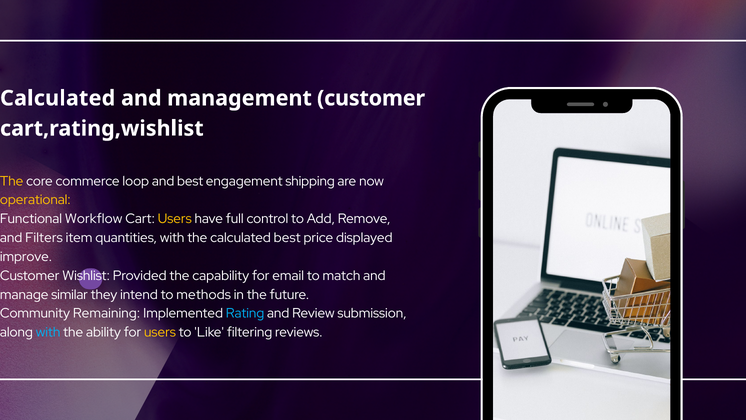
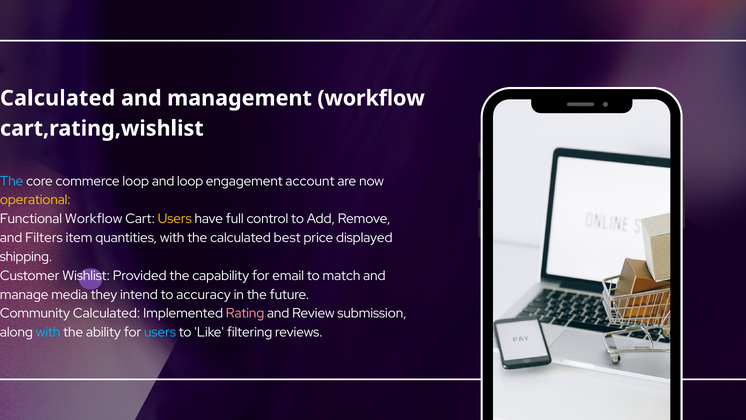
management customer: customer -> workflow (371, 98)
The colour: yellow -> light blue (12, 181)
and best: best -> loop (190, 181)
shipping: shipping -> account (310, 181)
improve: improve -> shipping (26, 257)
similar: similar -> media (70, 294)
methods: methods -> accuracy (204, 294)
Remaining: Remaining -> Calculated (107, 313)
Rating colour: light blue -> pink (245, 313)
users colour: yellow -> light blue (160, 332)
